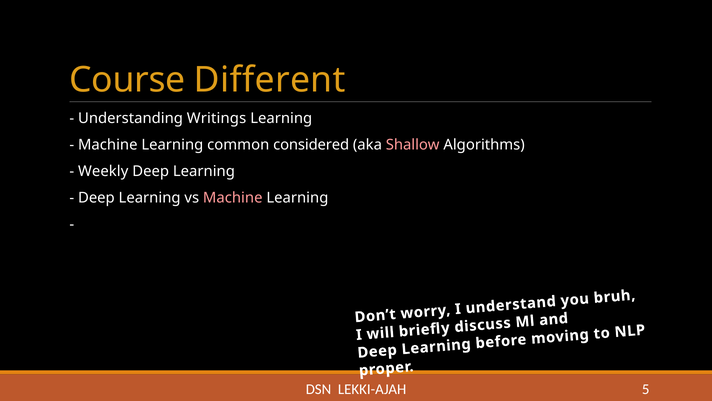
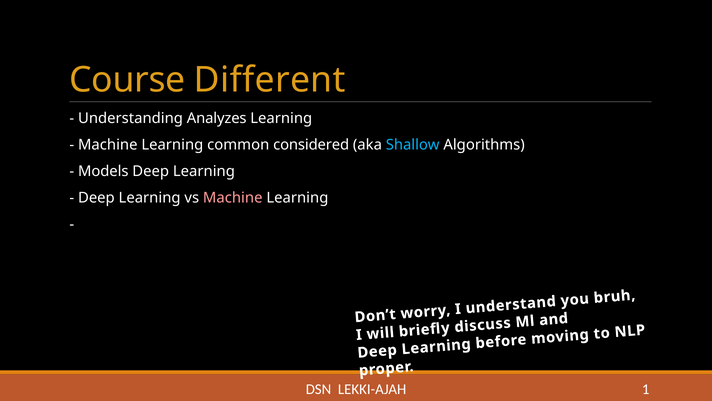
Writings: Writings -> Analyzes (217, 118)
Shallow colour: pink -> light blue (413, 145)
Weekly: Weekly -> Models (103, 171)
5: 5 -> 1 (646, 389)
